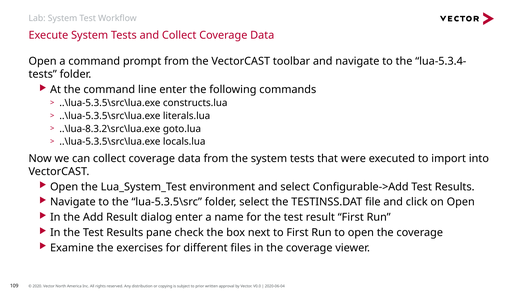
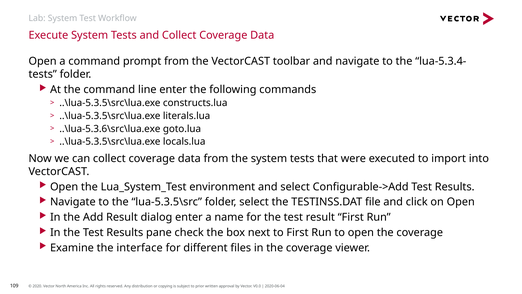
..\lua-8.3.2\src\lua.exe: ..\lua-8.3.2\src\lua.exe -> ..\lua-5.3.6\src\lua.exe (110, 129)
exercises: exercises -> interface (140, 247)
